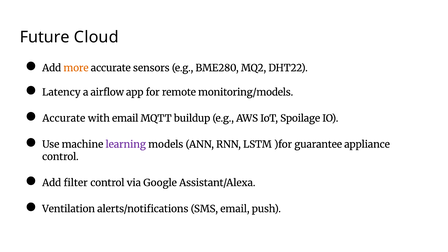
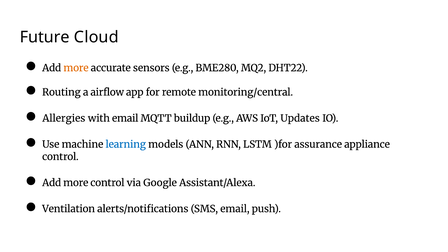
Latency: Latency -> Routing (61, 92)
monitoring/models: monitoring/models -> monitoring/central (246, 92)
Accurate: Accurate -> Allergies (64, 118)
Spoilage: Spoilage -> Updates (300, 118)
learning colour: purple -> blue (126, 144)
guarantee: guarantee -> assurance (318, 144)
filter: filter -> more (76, 183)
